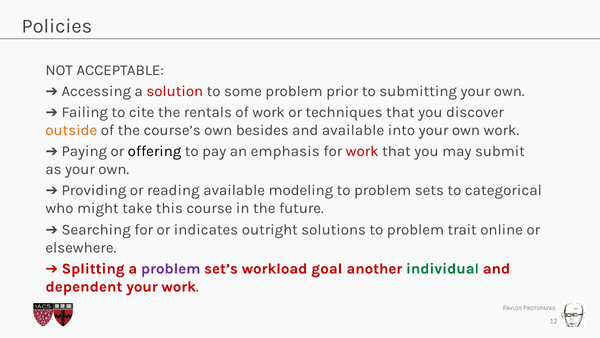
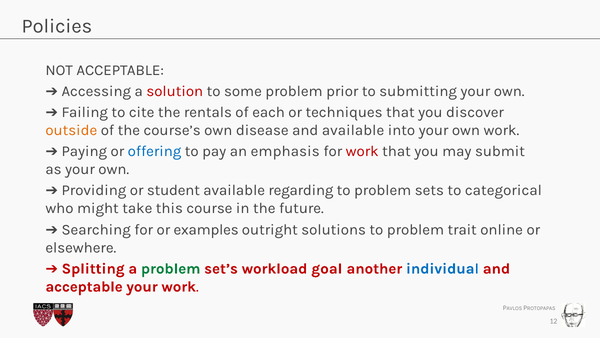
of work: work -> each (269, 112)
besides: besides -> disease (262, 130)
offering colour: black -> blue (155, 151)
reading: reading -> student (173, 190)
modeling: modeling -> regarding (301, 190)
indicates: indicates -> examples (206, 229)
problem colour: purple -> green (171, 268)
individual colour: green -> blue (443, 268)
dependent: dependent -> acceptable (84, 286)
